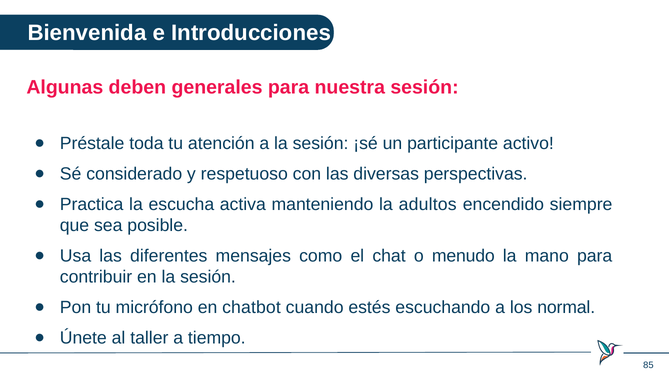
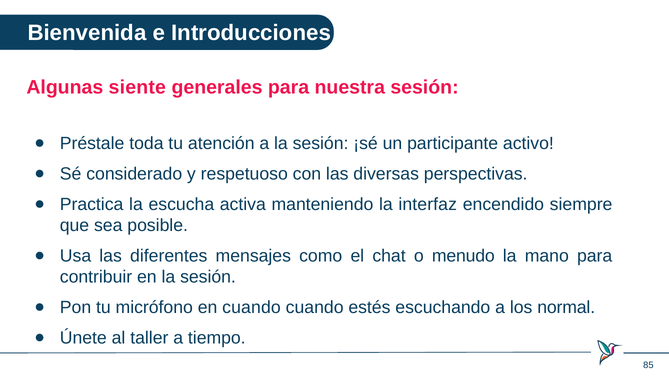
deben: deben -> siente (137, 88)
adultos: adultos -> interfaz (428, 204)
en chatbot: chatbot -> cuando (251, 308)
